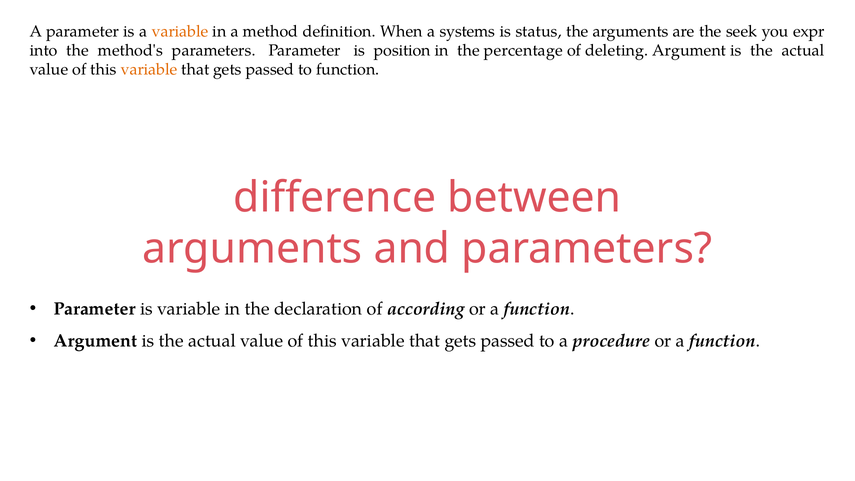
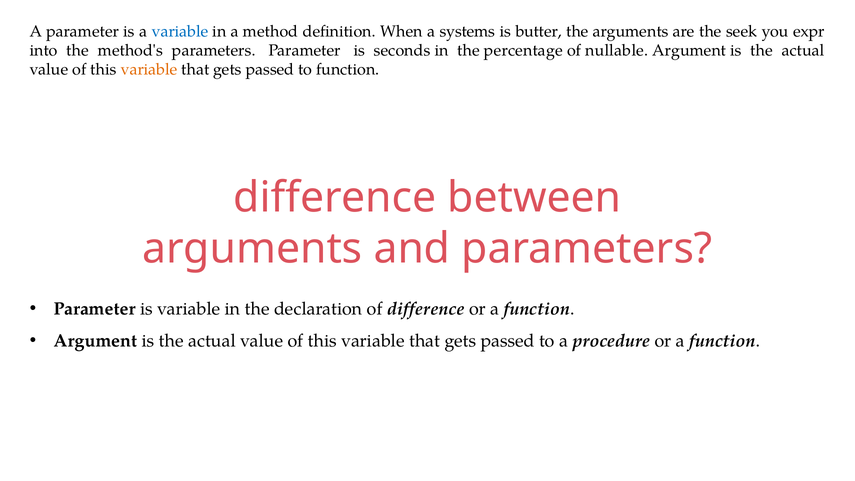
variable colour: orange -> blue (180, 31)
status: status -> butter (539, 31)
position: position -> seconds (402, 50)
deleting: deleting -> nullable (617, 50)
of according: according -> difference (426, 309)
